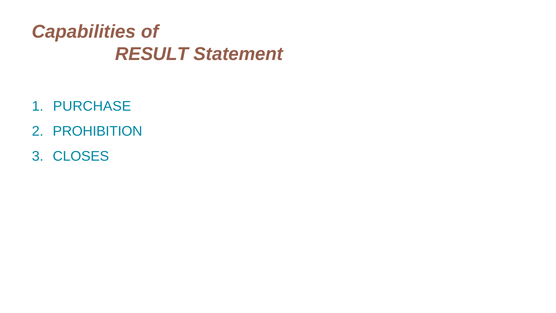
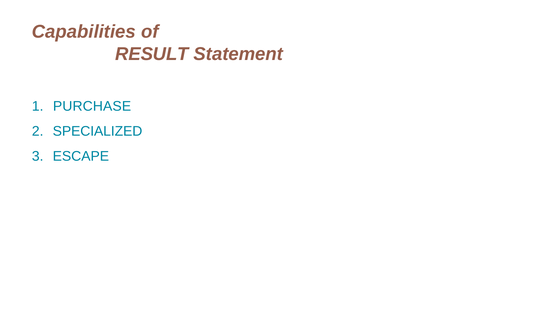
PROHIBITION: PROHIBITION -> SPECIALIZED (98, 131)
CLOSES: CLOSES -> ESCAPE (81, 156)
